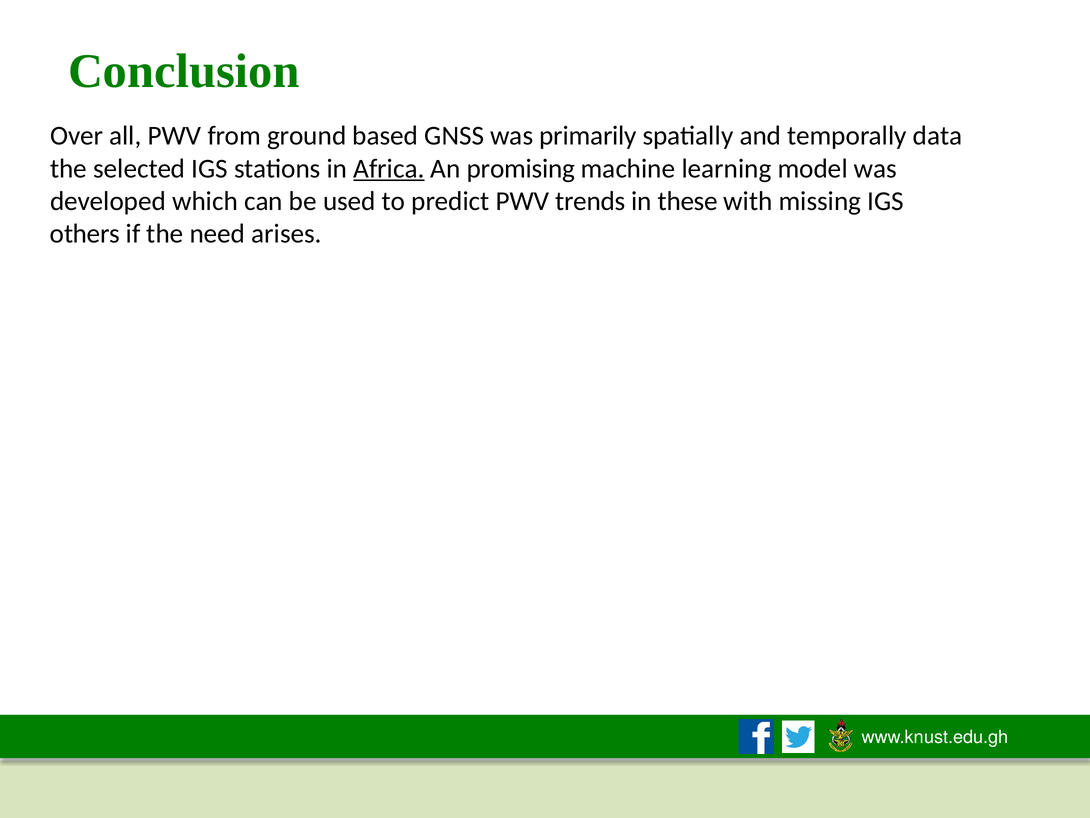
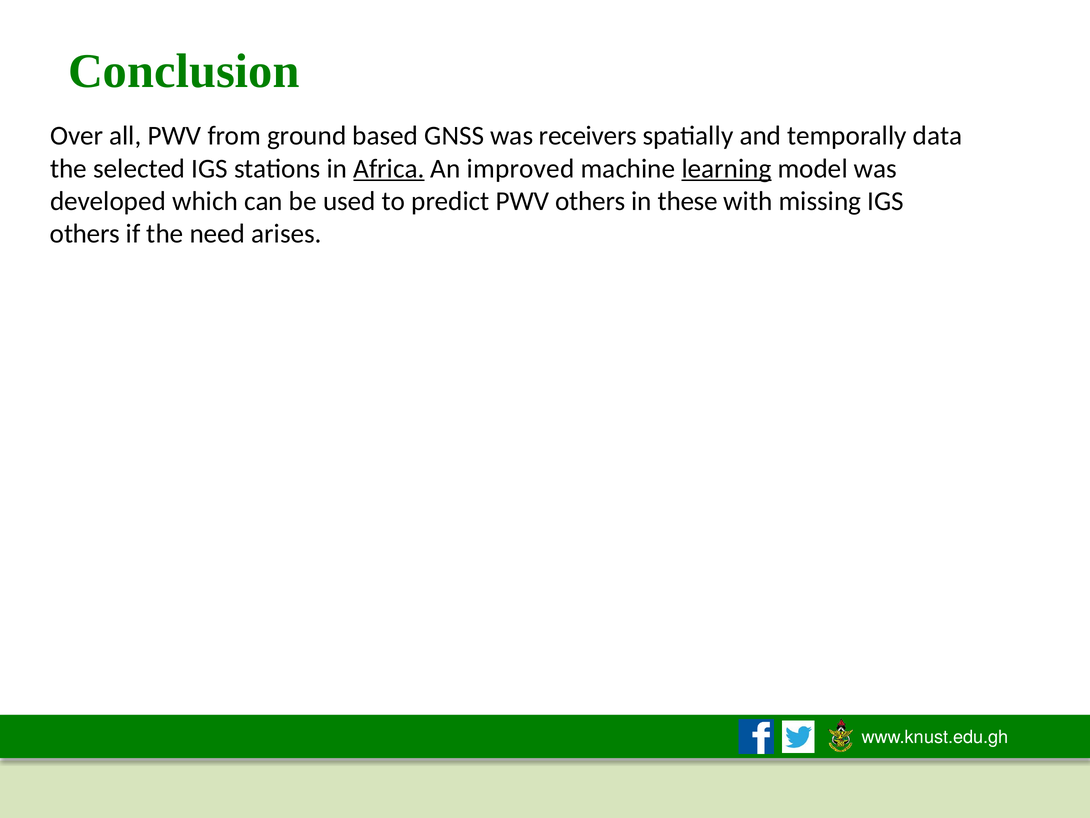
primarily: primarily -> receivers (588, 136)
promising: promising -> improved (521, 168)
learning underline: none -> present (726, 168)
PWV trends: trends -> others (590, 201)
